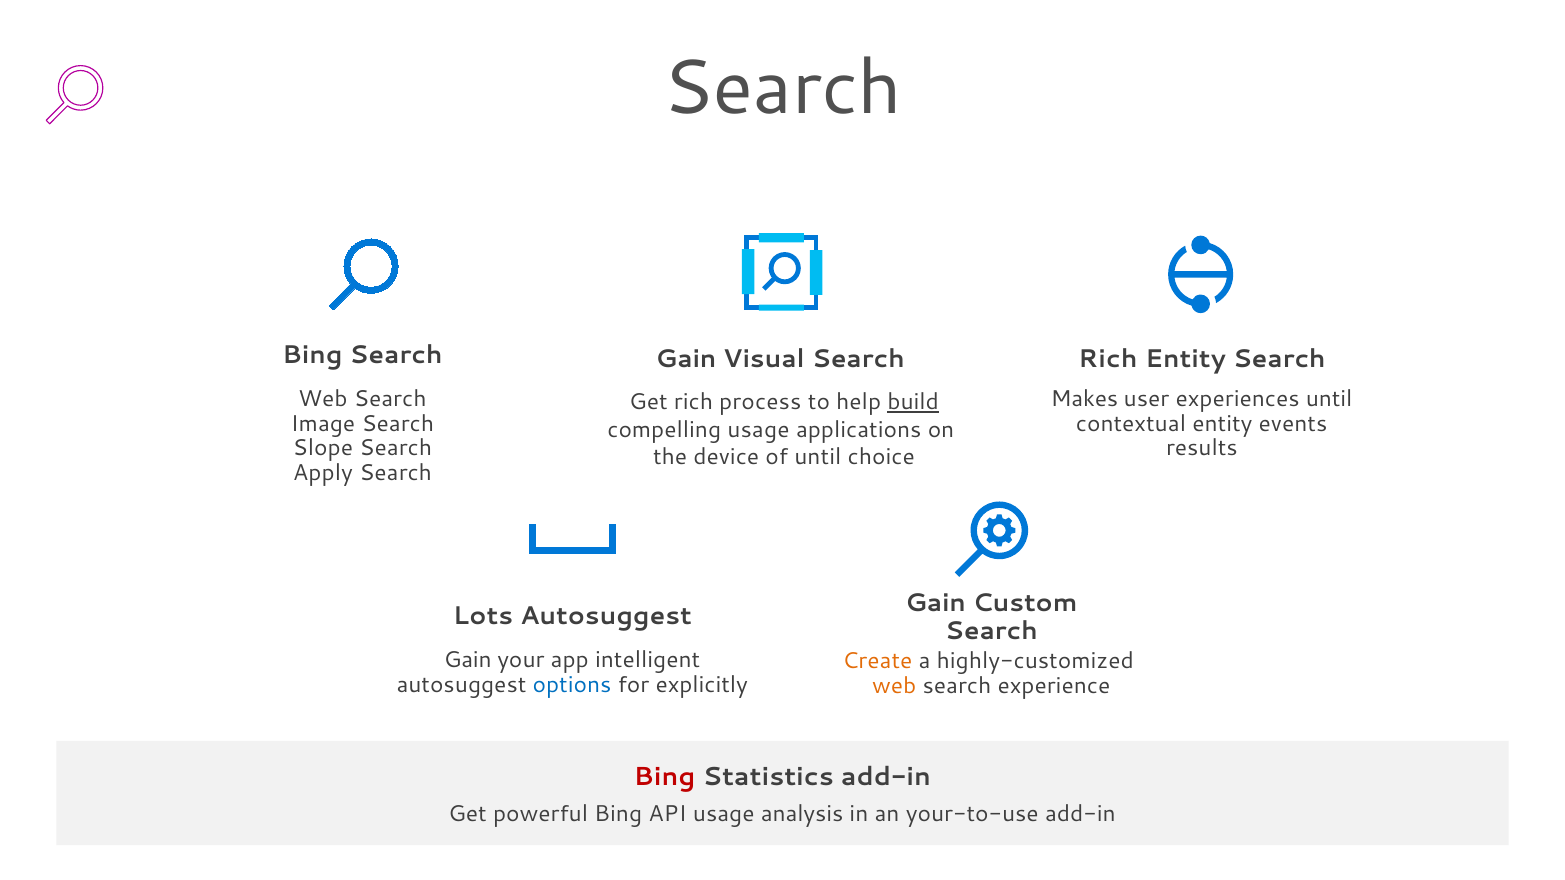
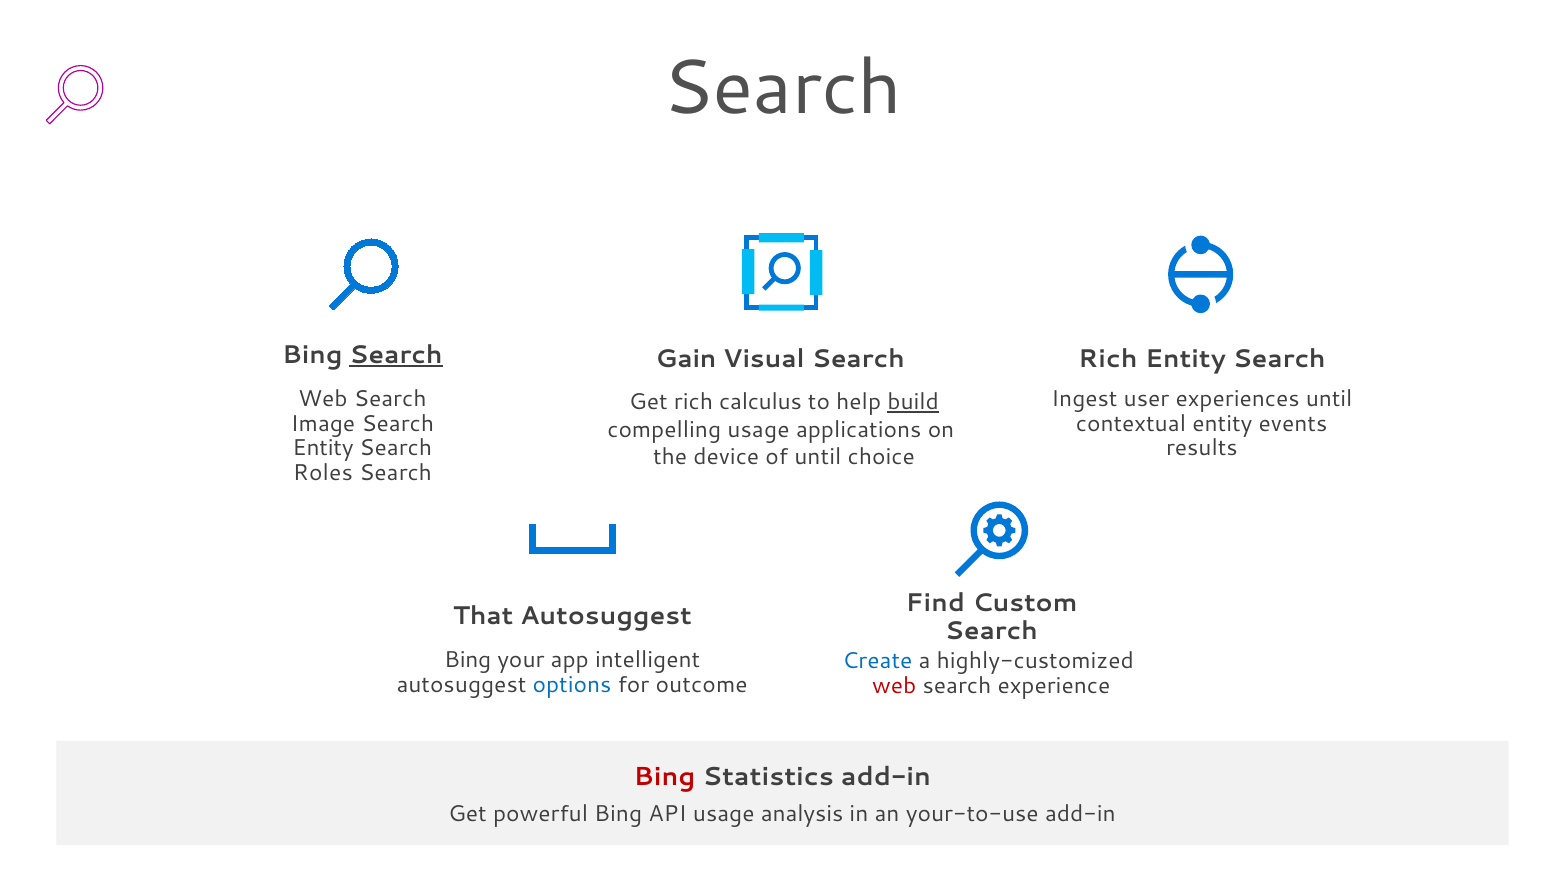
Search underline: none -> present (396, 355)
Makes: Makes -> Ingest (1084, 399)
process: process -> calculus (761, 402)
Slope: Slope -> Entity (323, 448)
Apply: Apply -> Roles (323, 473)
Gain: Gain -> Find (935, 604)
Lots: Lots -> That (483, 616)
Gain: Gain -> Bing (468, 660)
Create colour: orange -> blue (877, 661)
explicitly: explicitly -> outcome (702, 685)
web colour: orange -> red (894, 686)
